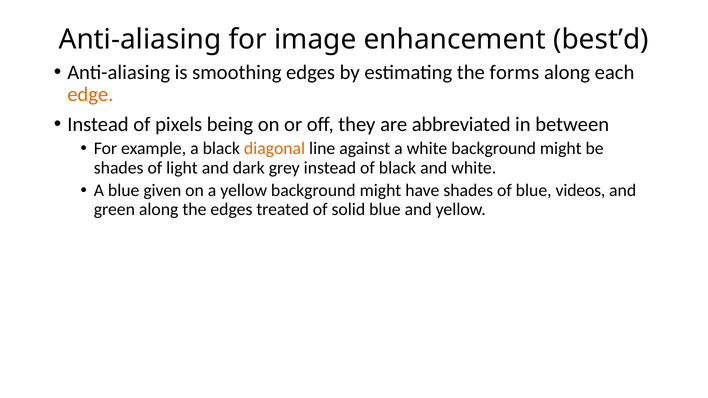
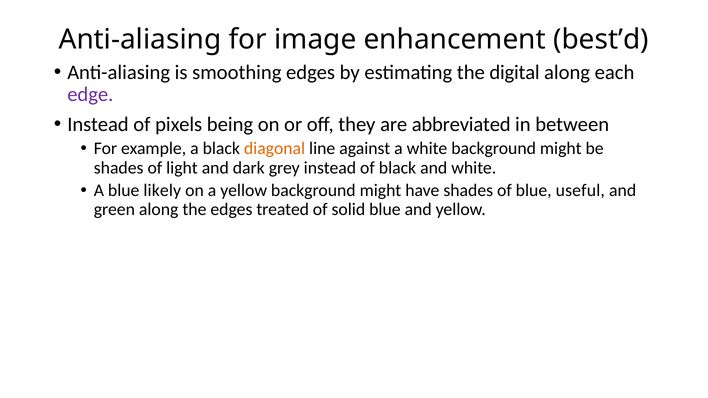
forms: forms -> digital (515, 72)
edge colour: orange -> purple (90, 95)
given: given -> likely (162, 191)
videos: videos -> useful (580, 191)
